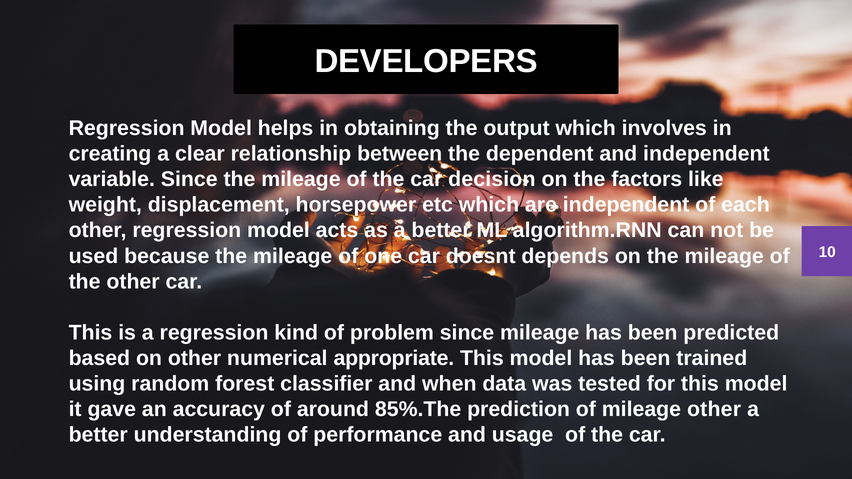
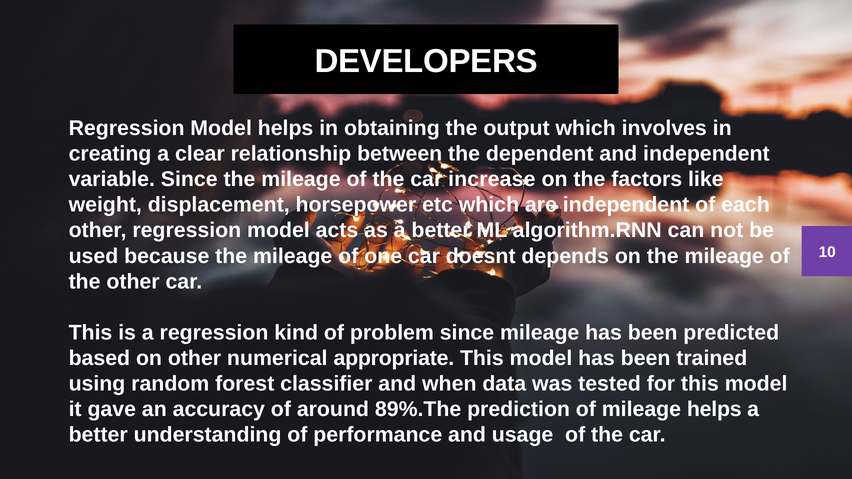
decision: decision -> increase (492, 179)
85%.The: 85%.The -> 89%.The (418, 410)
mileage other: other -> helps (714, 410)
